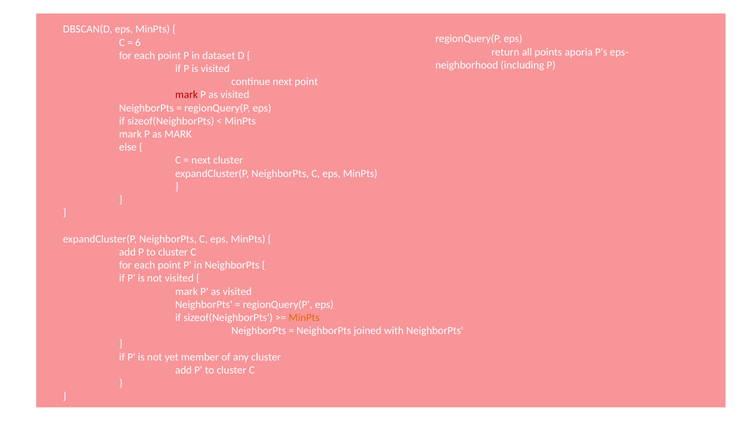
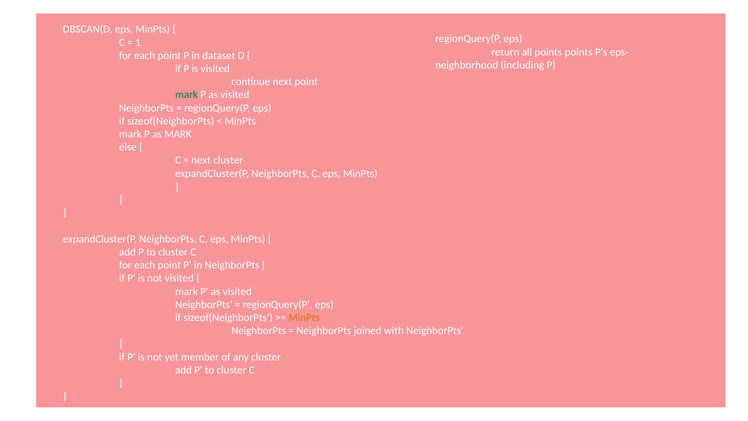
6: 6 -> 1 (138, 42)
points aporia: aporia -> points (579, 52)
mark colour: red -> green (187, 95)
